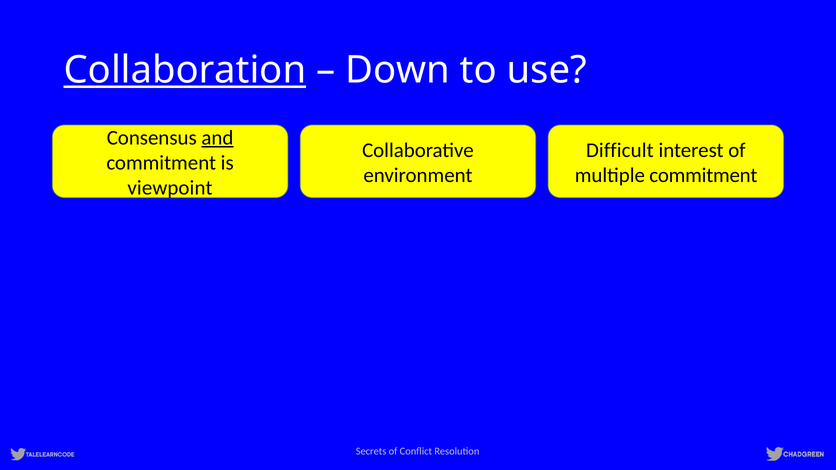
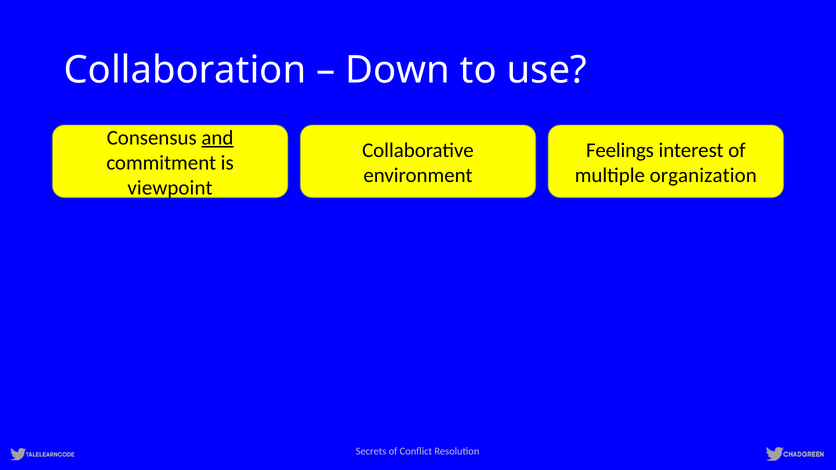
Collaboration underline: present -> none (185, 70)
Difficult: Difficult -> Feelings (620, 150)
multiple commitment: commitment -> organization (703, 175)
